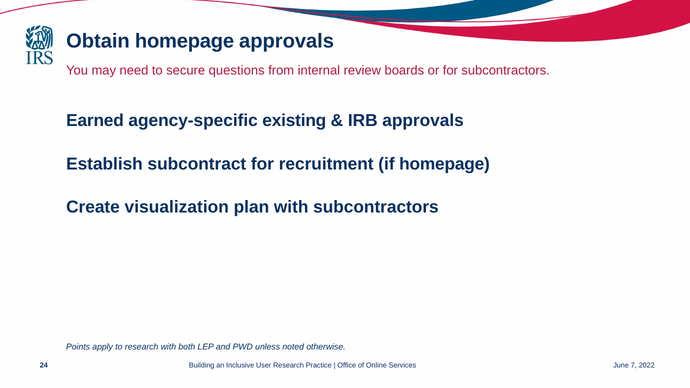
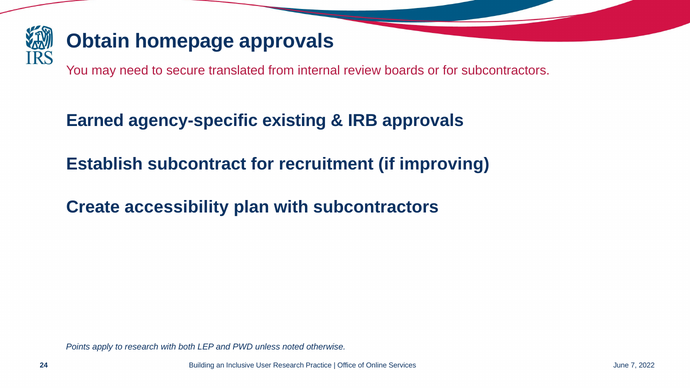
questions: questions -> translated (237, 71)
if homepage: homepage -> improving (444, 164)
visualization: visualization -> accessibility (177, 207)
